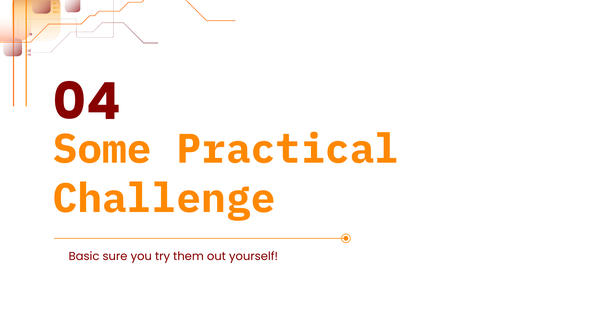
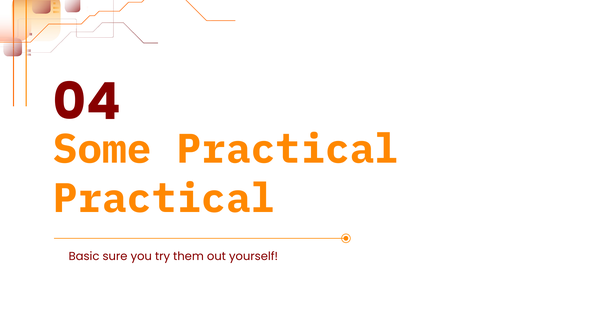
Challenge: Challenge -> Practical (164, 199)
